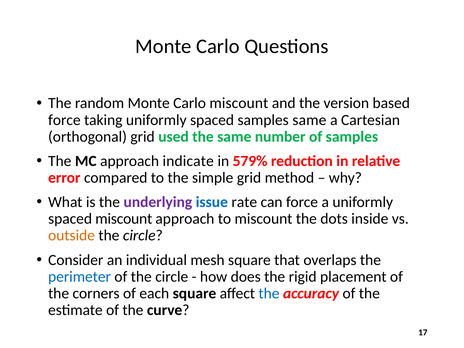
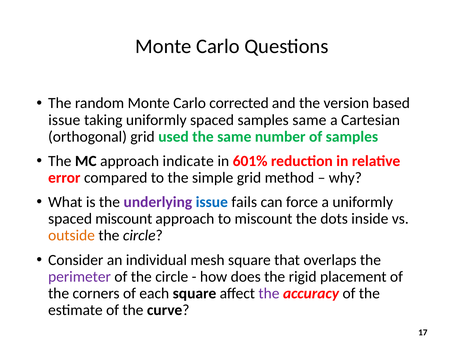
Carlo miscount: miscount -> corrected (239, 103)
force: force -> issue (64, 120)
579%: 579% -> 601% (250, 161)
rate: rate -> fails (244, 202)
perimeter colour: blue -> purple (80, 277)
the colour: blue -> purple (269, 293)
